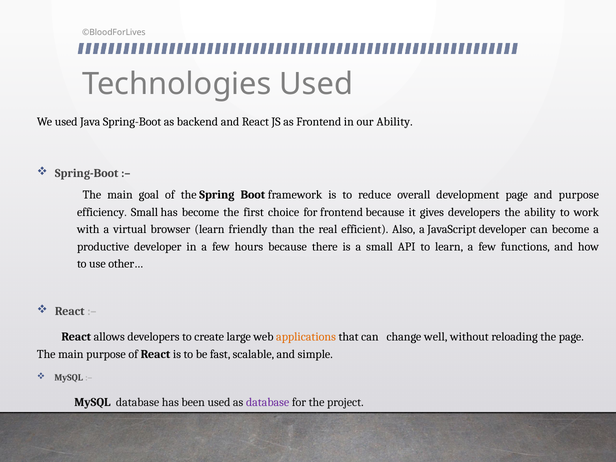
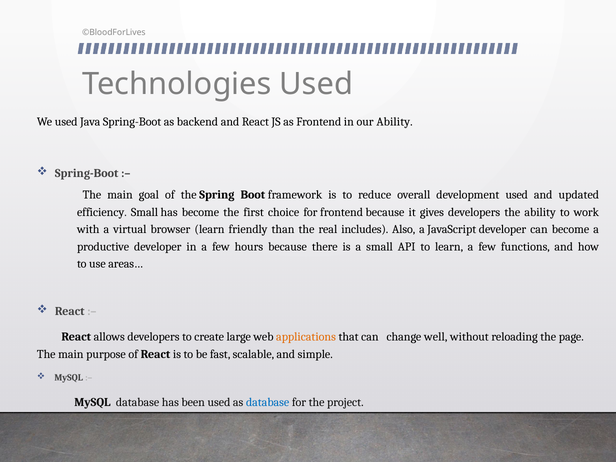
development page: page -> used (517, 195)
and purpose: purpose -> updated (579, 195)
efficient: efficient -> includes (365, 229)
other…: other… -> areas… (126, 264)
database colour: purple -> blue (268, 402)
